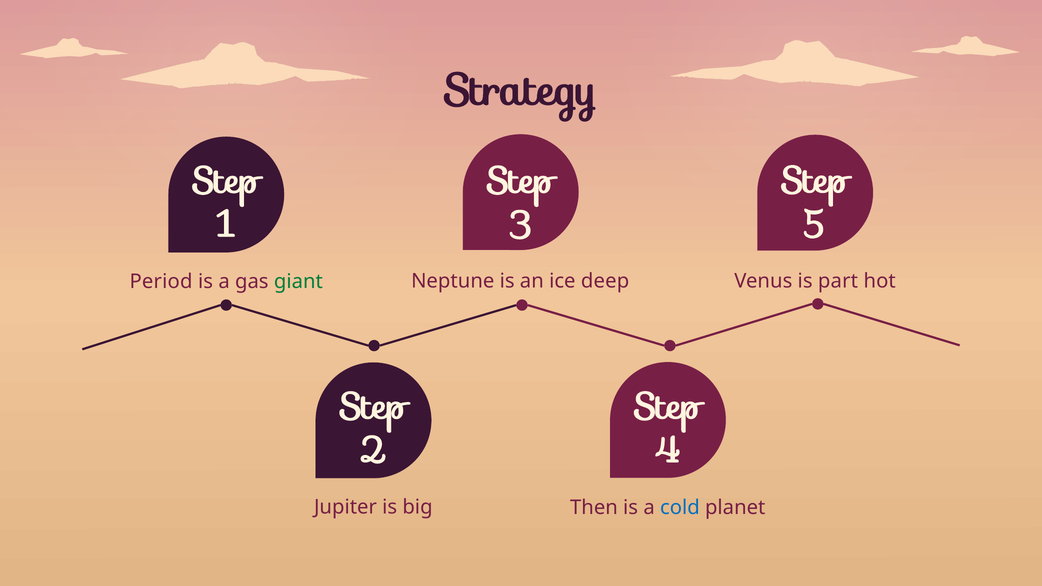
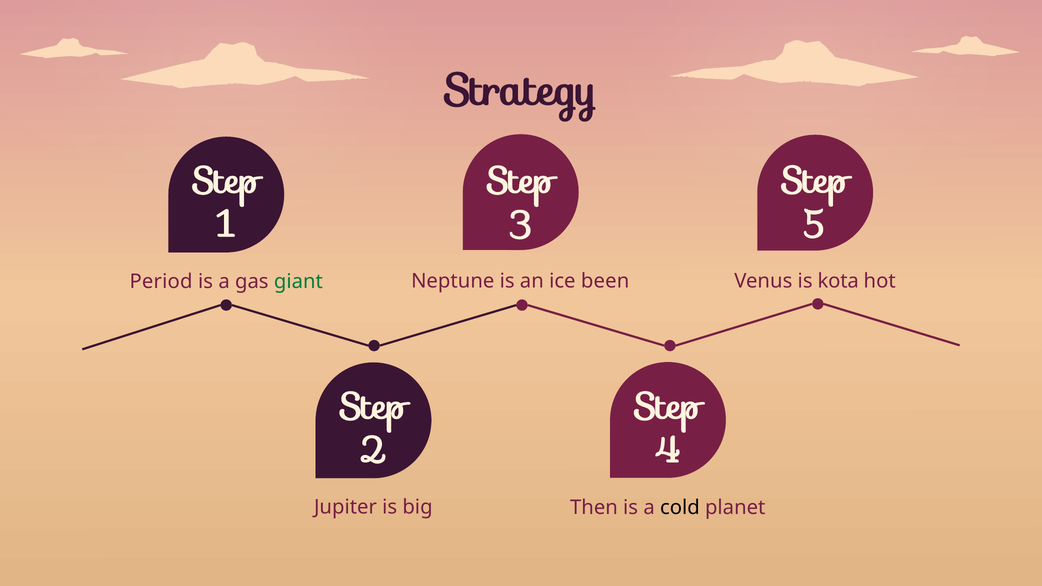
part: part -> kota (838, 281)
deep: deep -> been (605, 281)
cold colour: blue -> black (680, 508)
